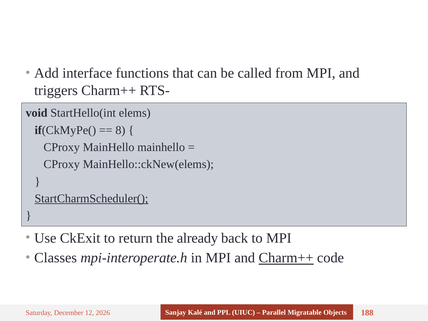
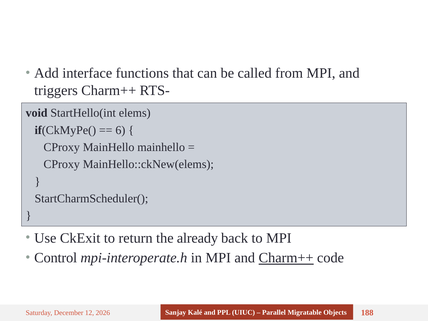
8: 8 -> 6 (120, 130)
StartCharmScheduler( underline: present -> none (91, 199)
Classes: Classes -> Control (56, 258)
